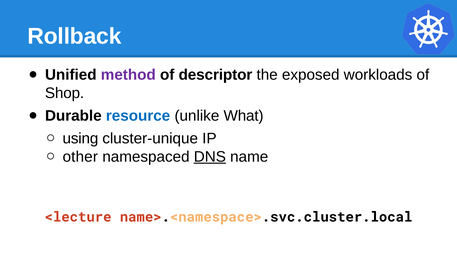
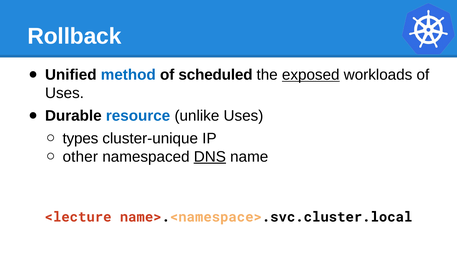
method colour: purple -> blue (128, 75)
descriptor: descriptor -> scheduled (216, 75)
exposed underline: none -> present (311, 75)
Shop: Shop -> Uses (64, 93)
unlike What: What -> Uses (243, 116)
using: using -> types (80, 138)
